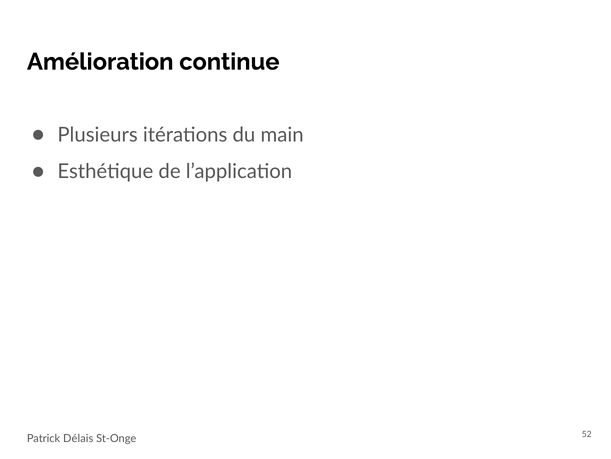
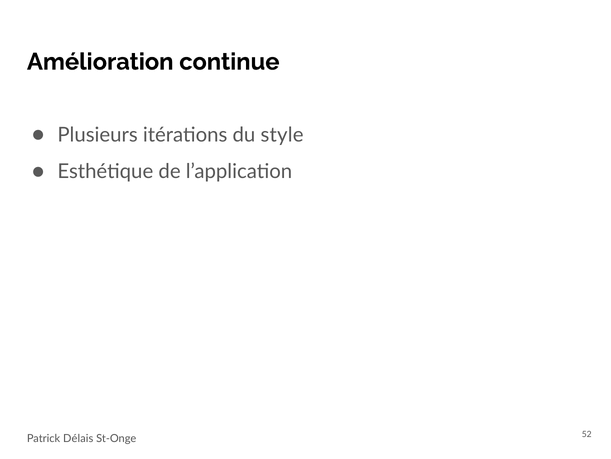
main: main -> style (282, 135)
